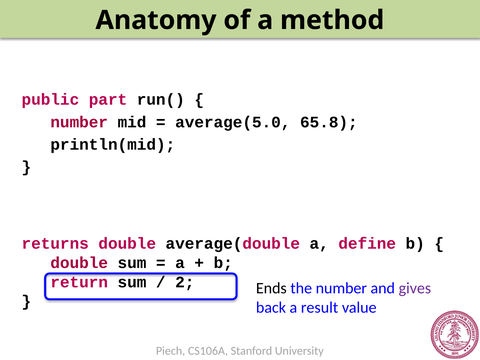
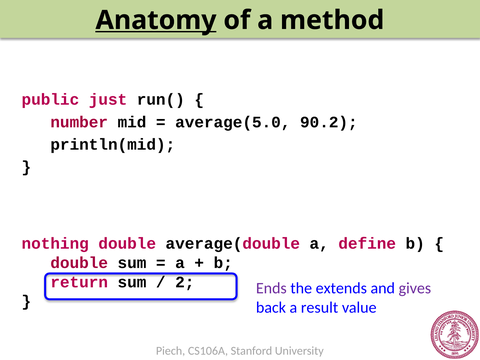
Anatomy underline: none -> present (156, 20)
part: part -> just (108, 100)
65.8: 65.8 -> 90.2 (329, 122)
returns: returns -> nothing (55, 244)
Ends colour: black -> purple (271, 288)
the number: number -> extends (341, 288)
